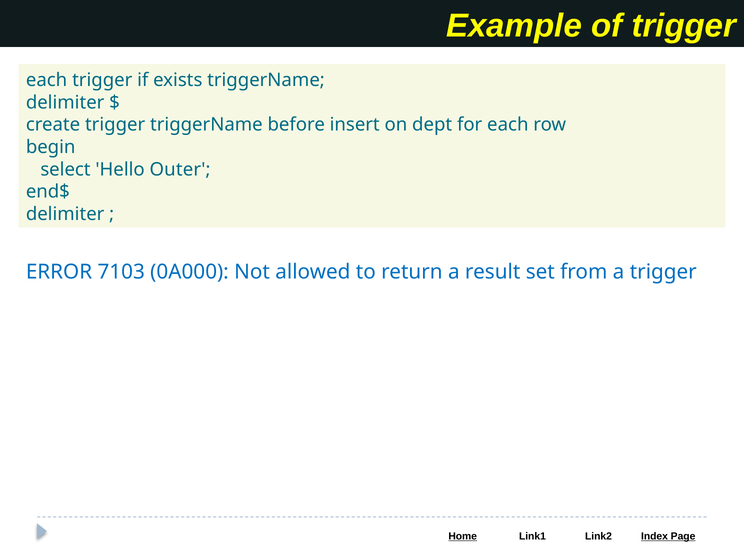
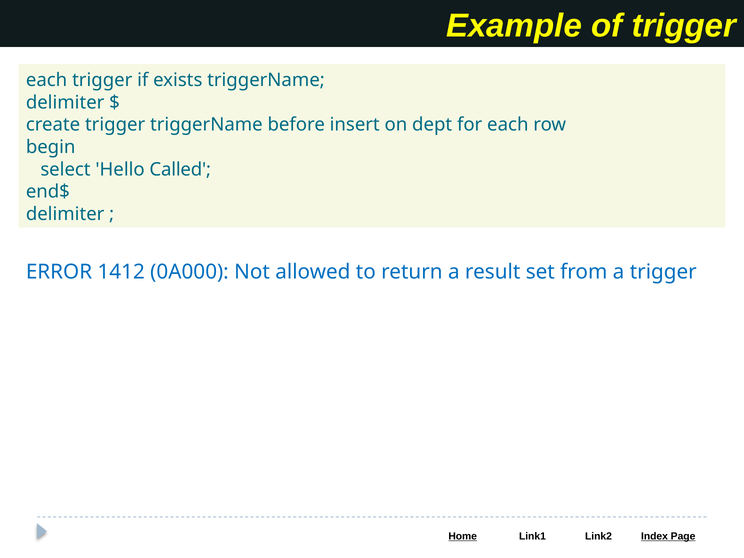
Outer: Outer -> Called (180, 169)
7103: 7103 -> 1412 (121, 272)
